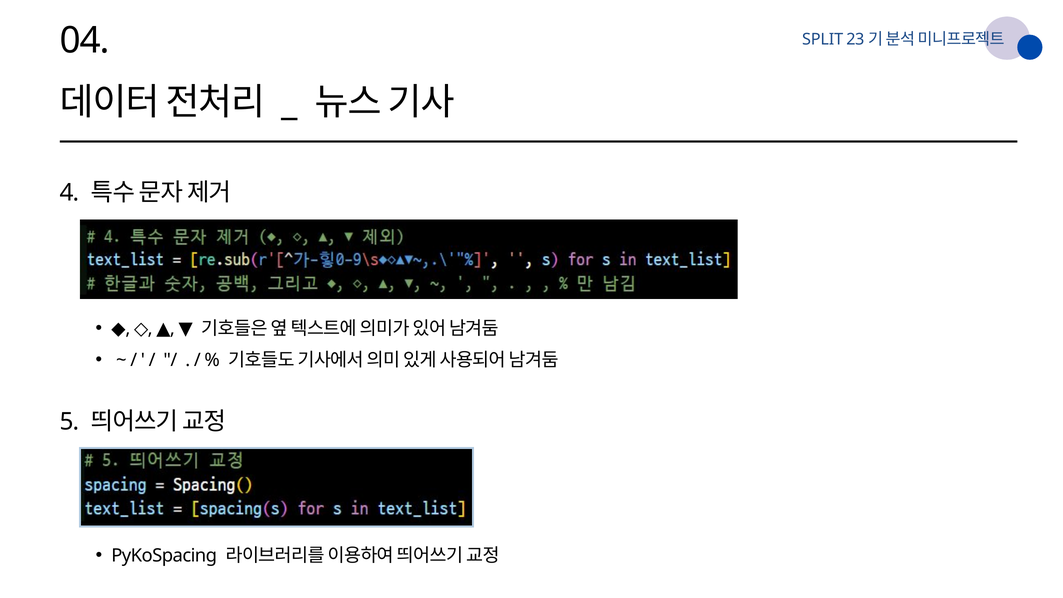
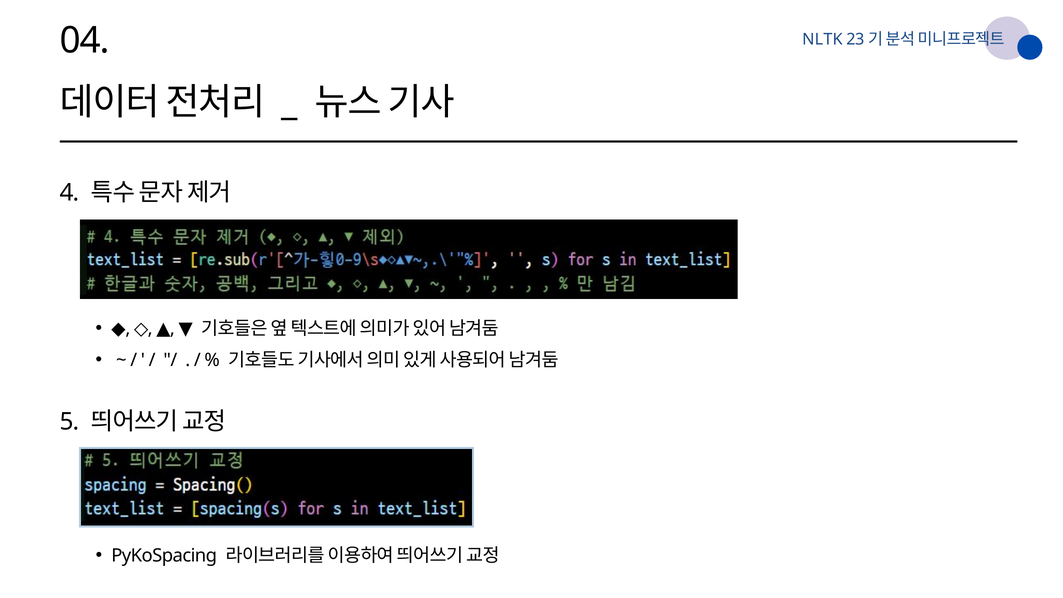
SPLIT: SPLIT -> NLTK (822, 39)
